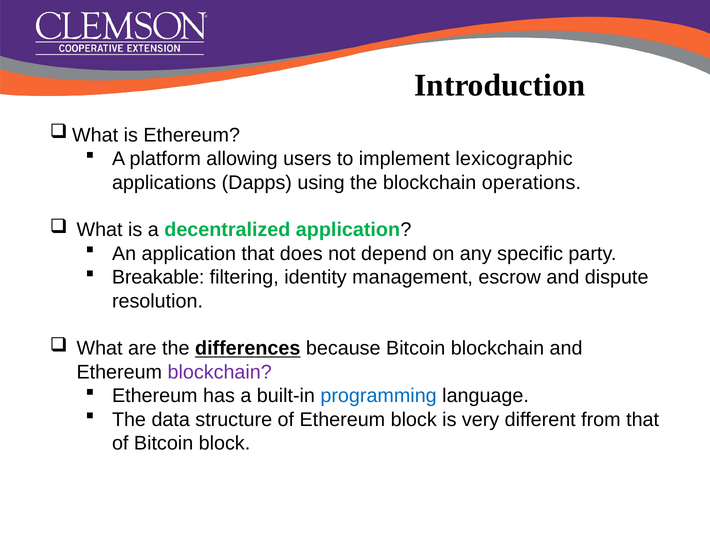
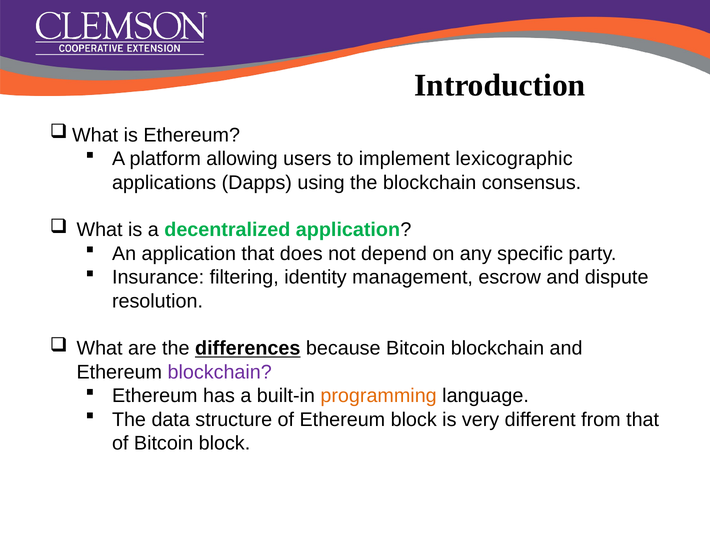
operations: operations -> consensus (531, 182)
Breakable: Breakable -> Insurance (158, 277)
programming colour: blue -> orange (379, 395)
